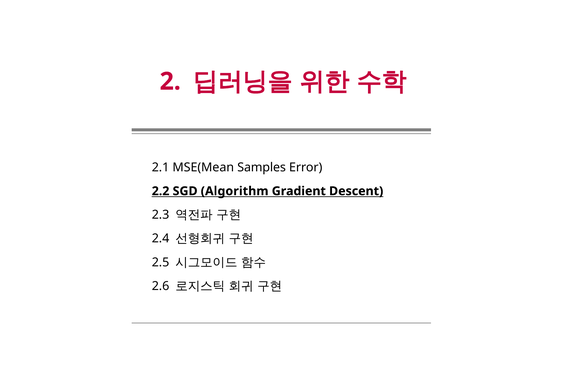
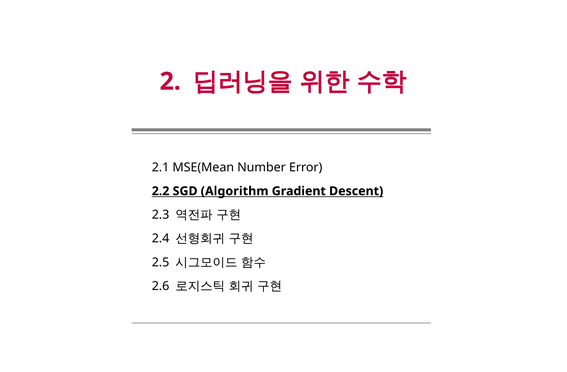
Samples: Samples -> Number (262, 168)
